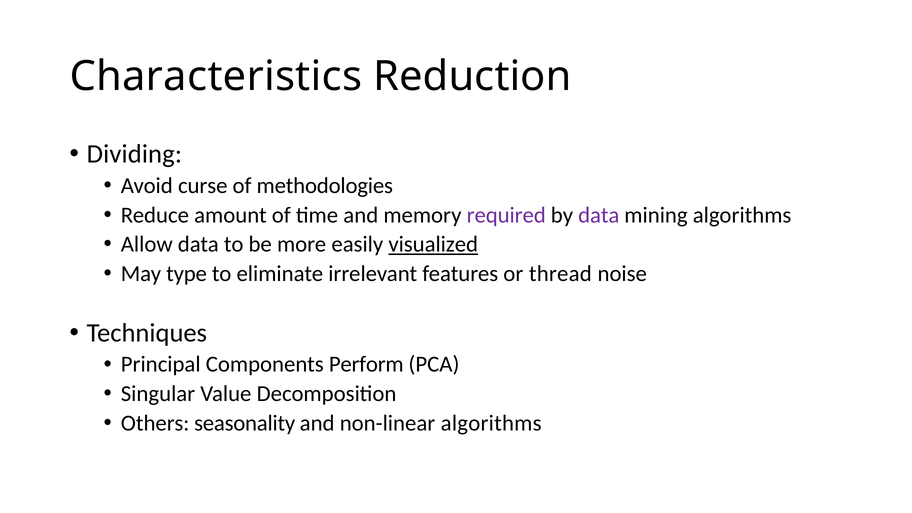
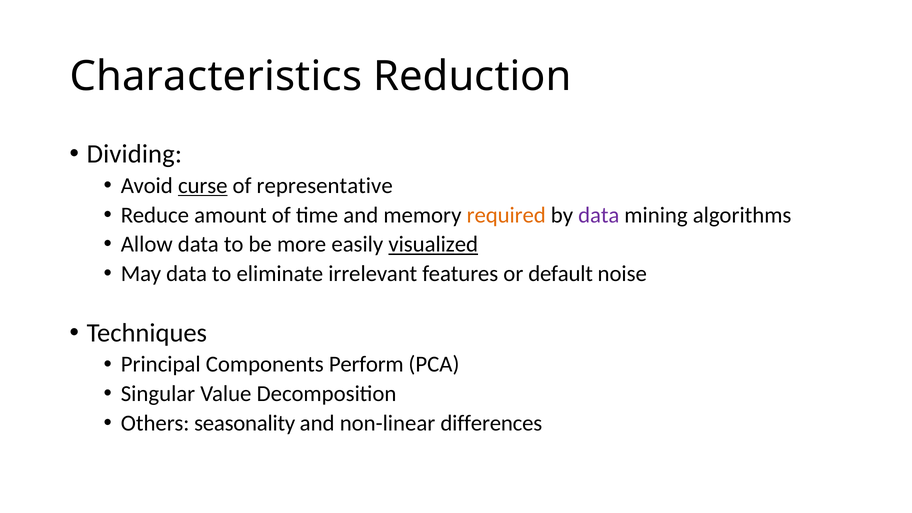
curse underline: none -> present (203, 186)
methodologies: methodologies -> representative (325, 186)
required colour: purple -> orange (506, 215)
May type: type -> data (187, 274)
thread: thread -> default (561, 274)
non-linear algorithms: algorithms -> differences (491, 423)
